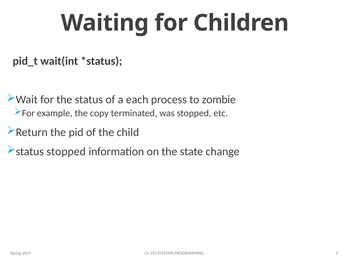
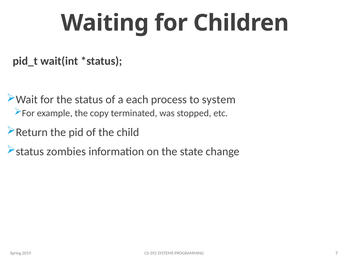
zombie: zombie -> system (219, 100)
status stopped: stopped -> zombies (66, 152)
